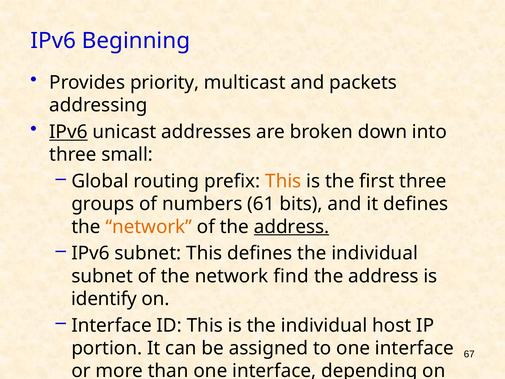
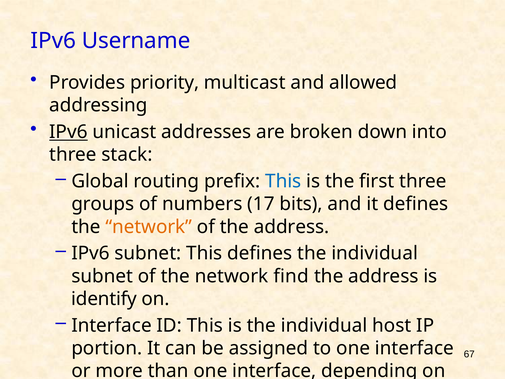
Beginning: Beginning -> Username (136, 41)
packets: packets -> allowed (363, 83)
small: small -> stack (127, 155)
This colour: orange -> blue (283, 181)
61: 61 -> 17 (261, 204)
address underline: present -> none (292, 227)
